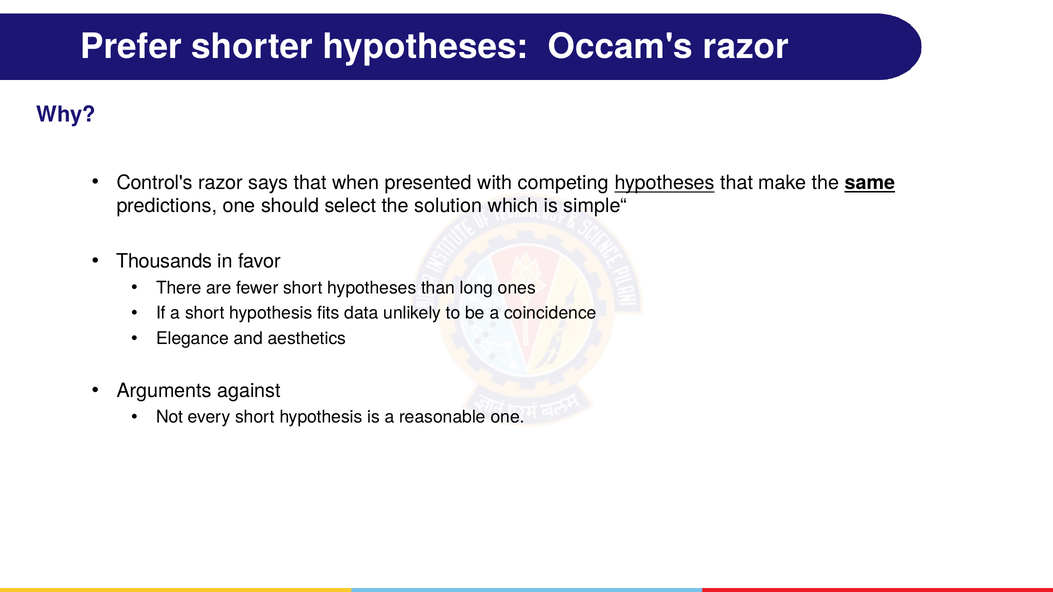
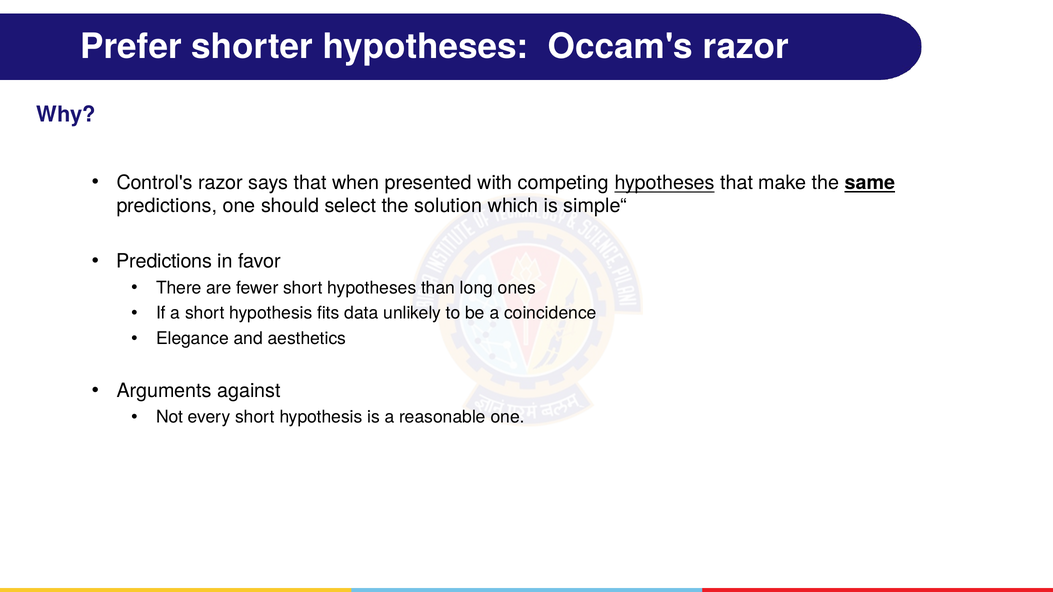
Thousands: Thousands -> Predictions (164, 261)
